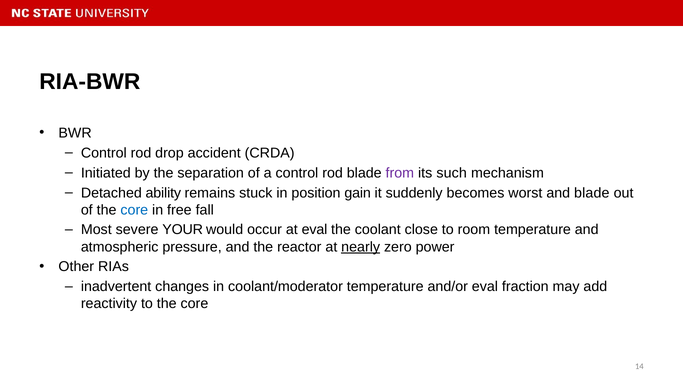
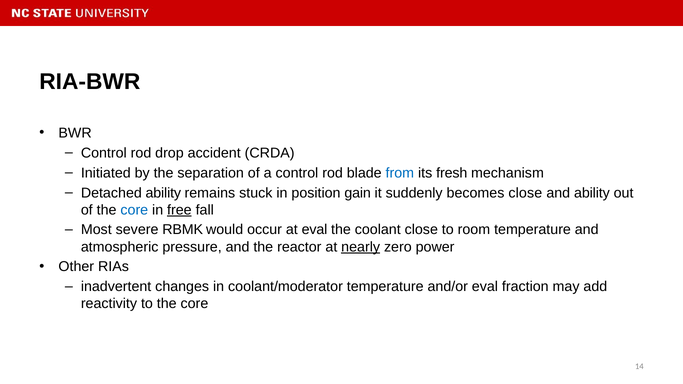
from colour: purple -> blue (400, 173)
such: such -> fresh (452, 173)
becomes worst: worst -> close (525, 193)
and blade: blade -> ability (592, 193)
free underline: none -> present (179, 210)
YOUR: YOUR -> RBMK (183, 230)
